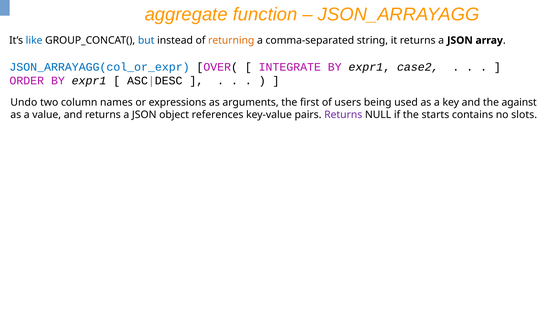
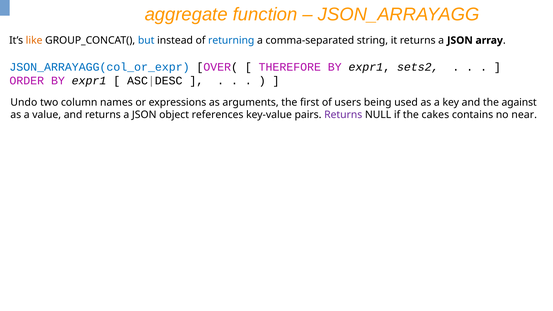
like colour: blue -> orange (34, 40)
returning colour: orange -> blue (231, 40)
INTEGRATE: INTEGRATE -> THEREFORE (290, 67)
case2: case2 -> sets2 (418, 67)
starts: starts -> cakes (435, 115)
slots: slots -> near (524, 115)
